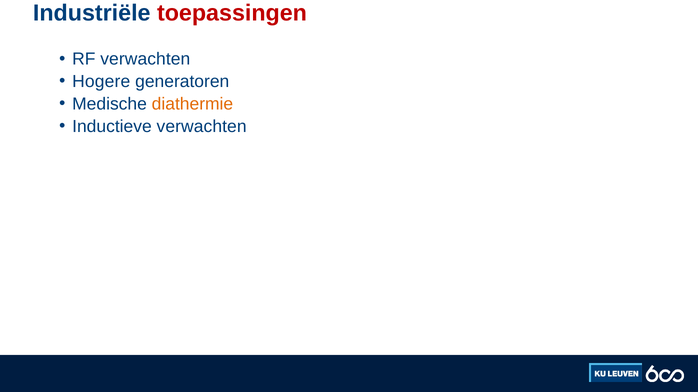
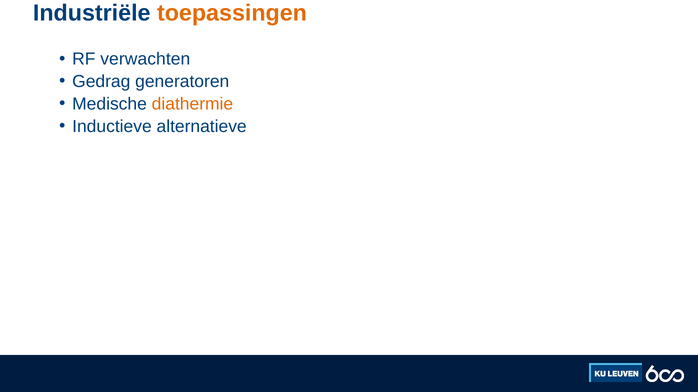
toepassingen colour: red -> orange (232, 13)
Hogere: Hogere -> Gedrag (101, 82)
Inductieve verwachten: verwachten -> alternatieve (202, 126)
